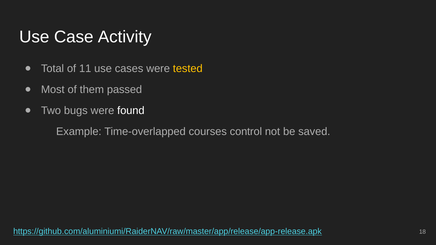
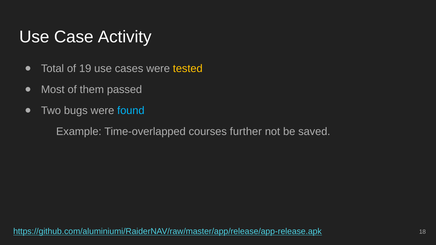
11: 11 -> 19 (85, 69)
found colour: white -> light blue (131, 111)
control: control -> further (246, 132)
